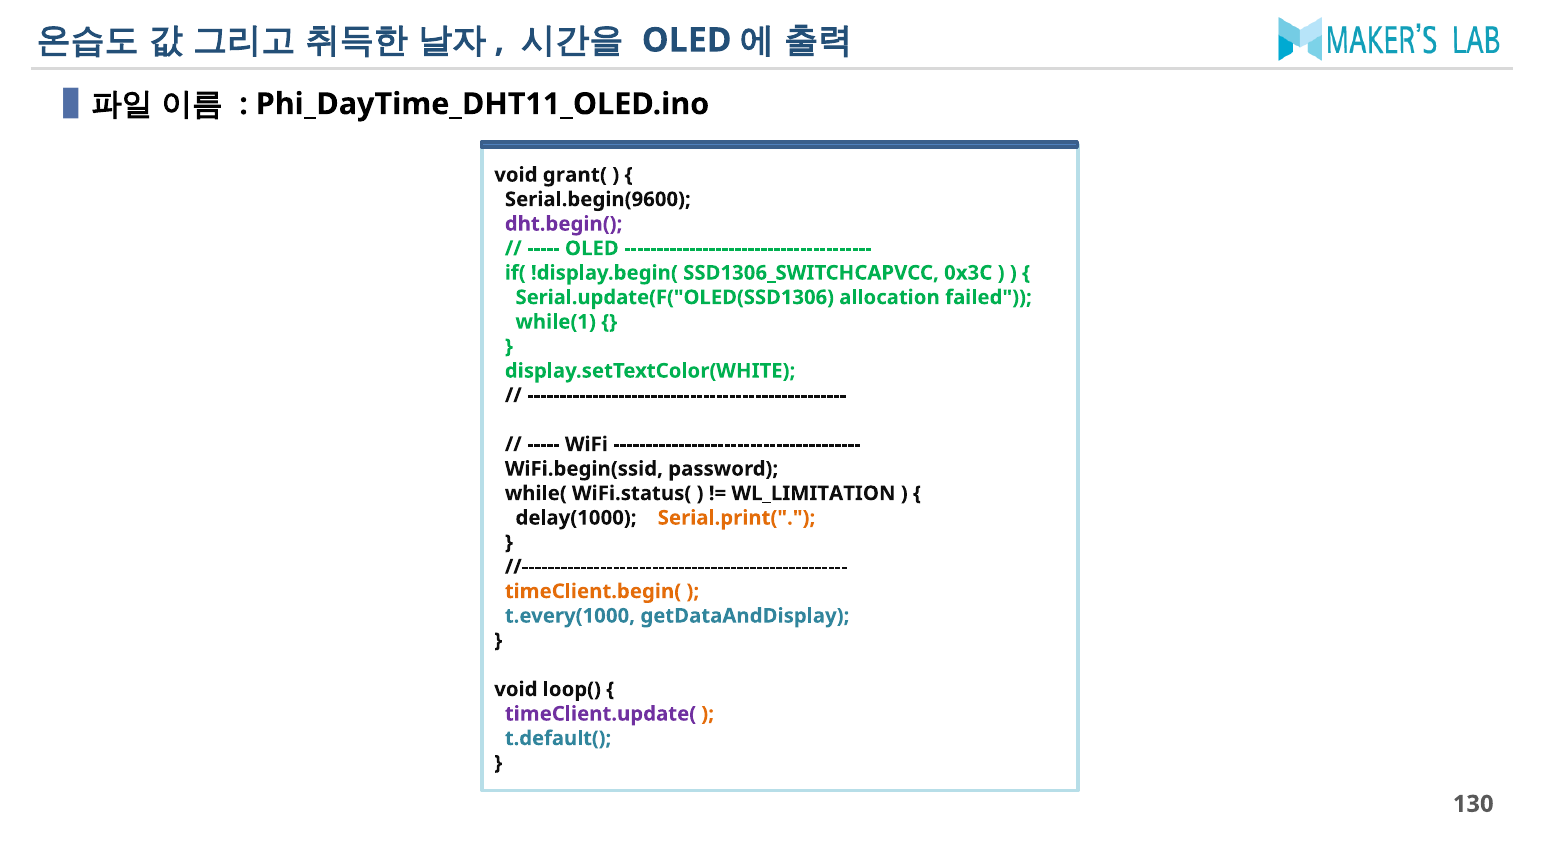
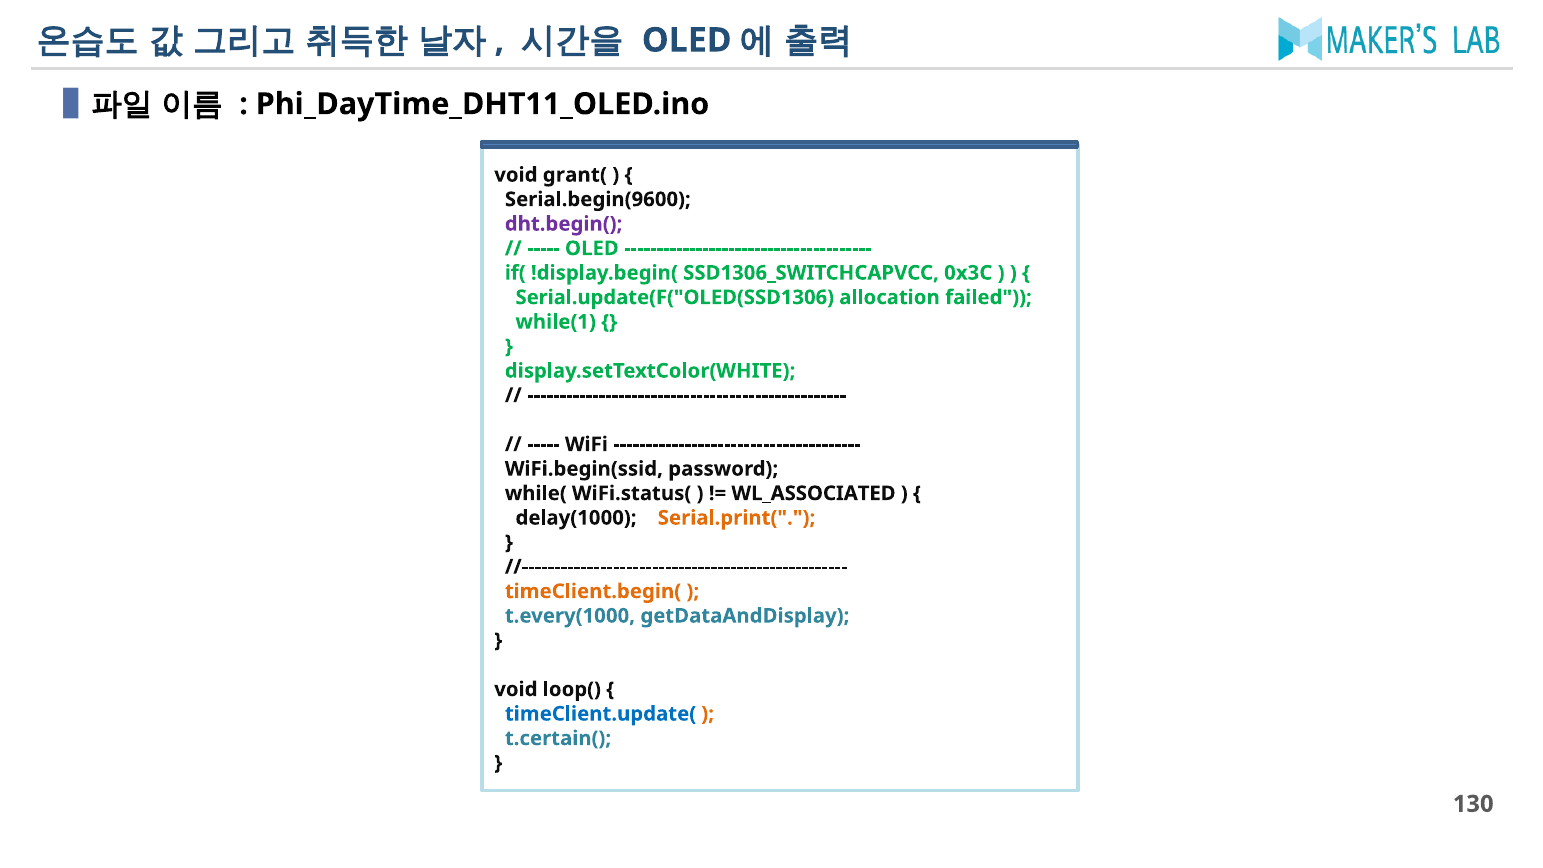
WL_LIMITATION: WL_LIMITATION -> WL_ASSOCIATED (814, 493)
timeClient.update( colour: purple -> blue (601, 714)
t.default(: t.default( -> t.certain( (558, 738)
